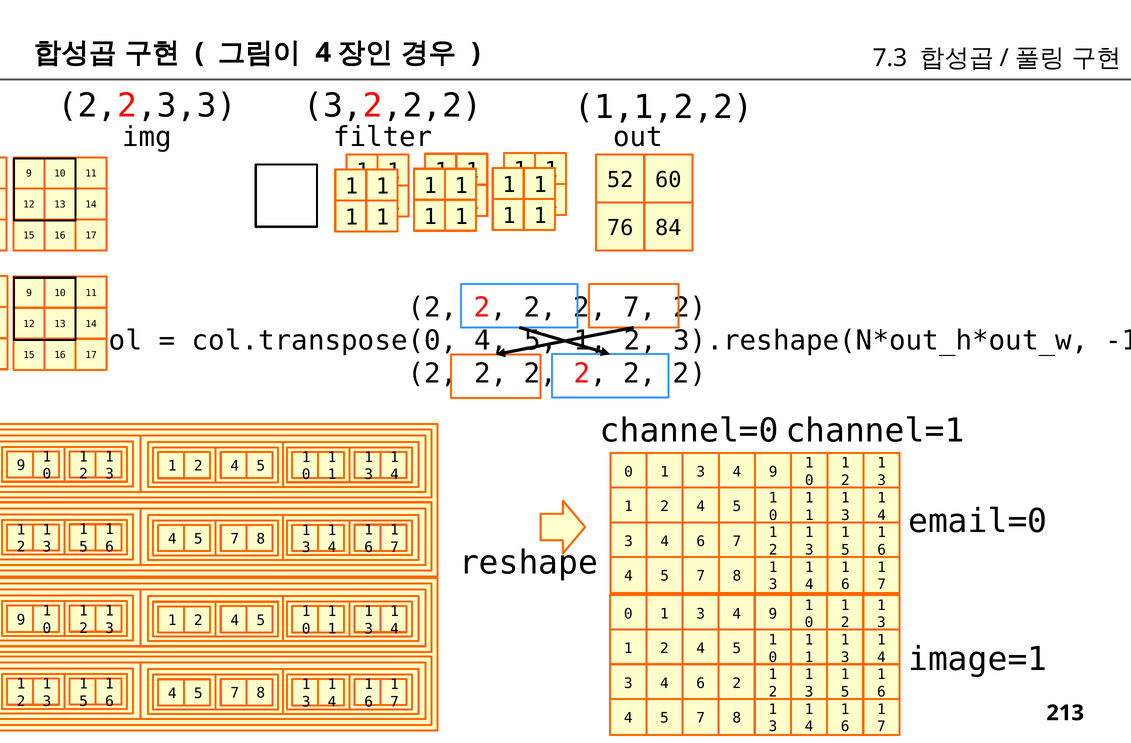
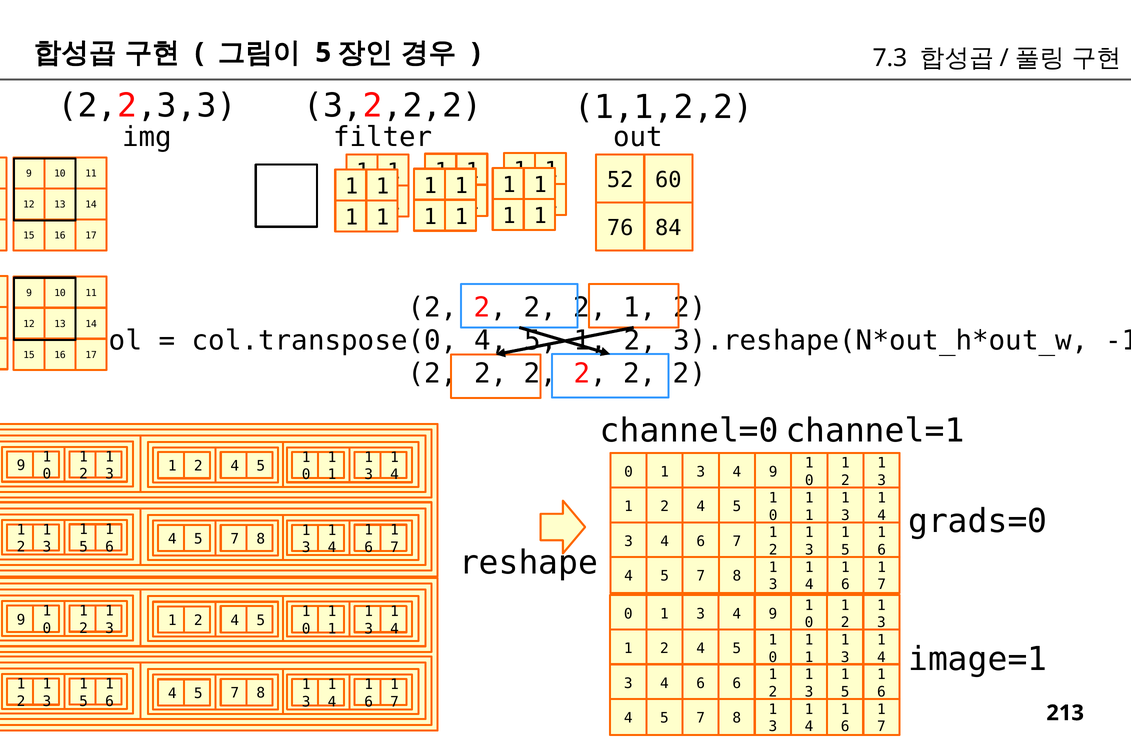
4: 4 -> 5 (323, 53)
2 2 7: 7 -> 1 (640, 307)
email=0: email=0 -> grads=0 (978, 521)
6 2: 2 -> 6 (737, 683)
